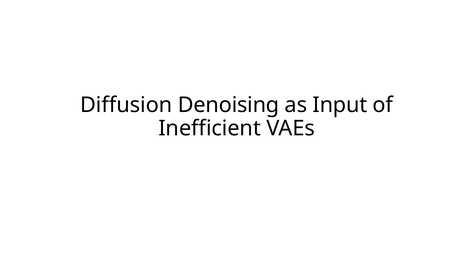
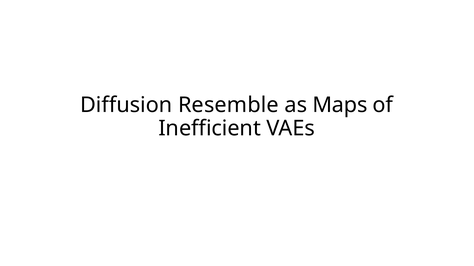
Denoising: Denoising -> Resemble (228, 105)
Input: Input -> Maps (340, 105)
